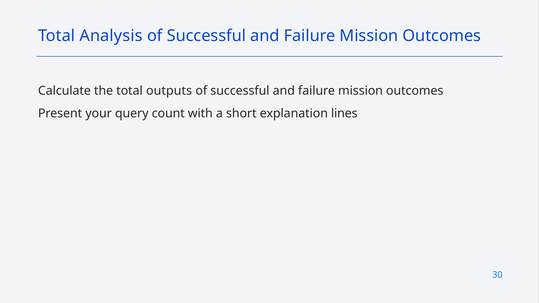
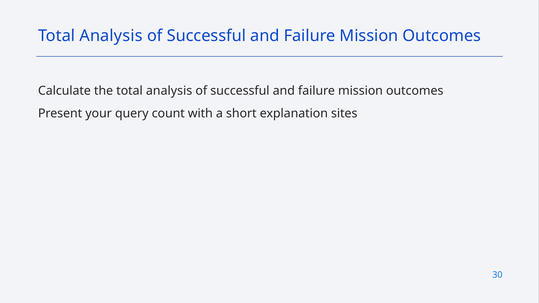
the total outputs: outputs -> analysis (169, 91)
lines: lines -> sites (344, 114)
